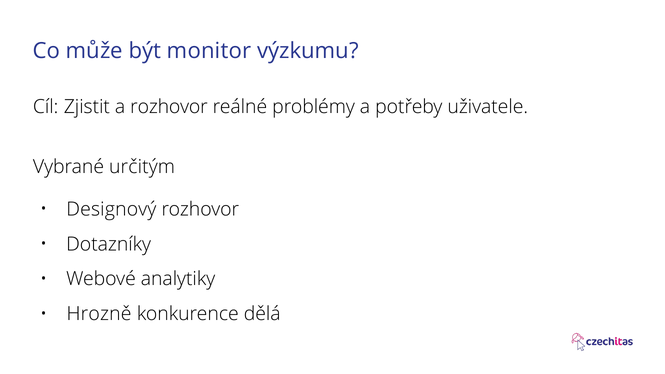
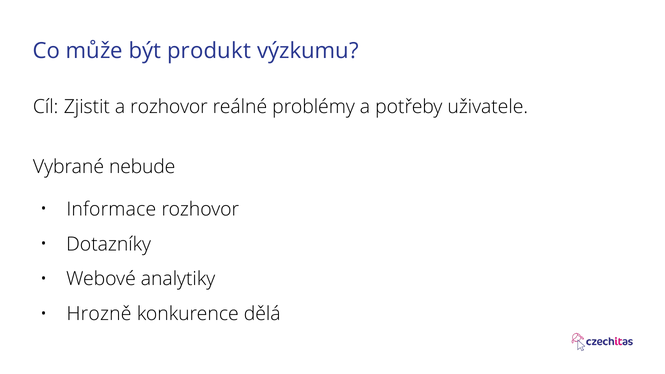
monitor: monitor -> produkt (209, 51)
určitým: určitým -> nebude (142, 167)
Designový: Designový -> Informace (111, 209)
